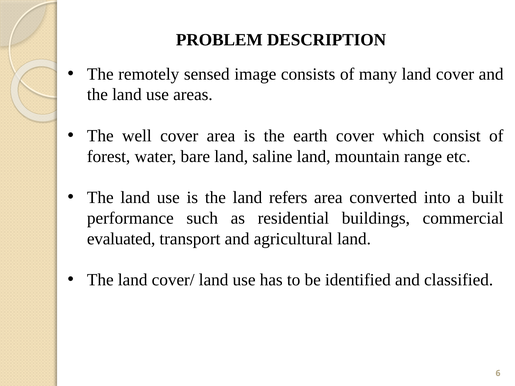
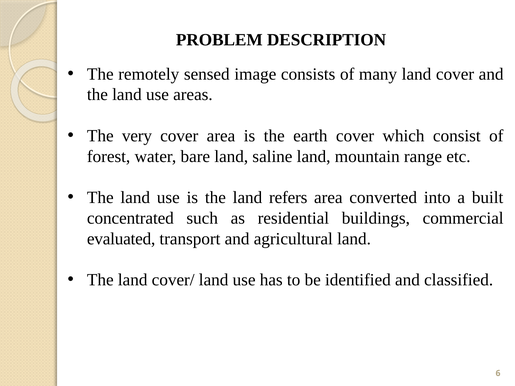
well: well -> very (137, 136)
performance: performance -> concentrated (130, 218)
